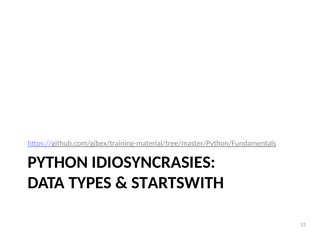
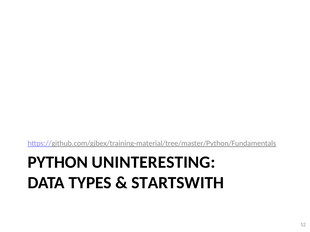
IDIOSYNCRASIES: IDIOSYNCRASIES -> UNINTERESTING (154, 162)
